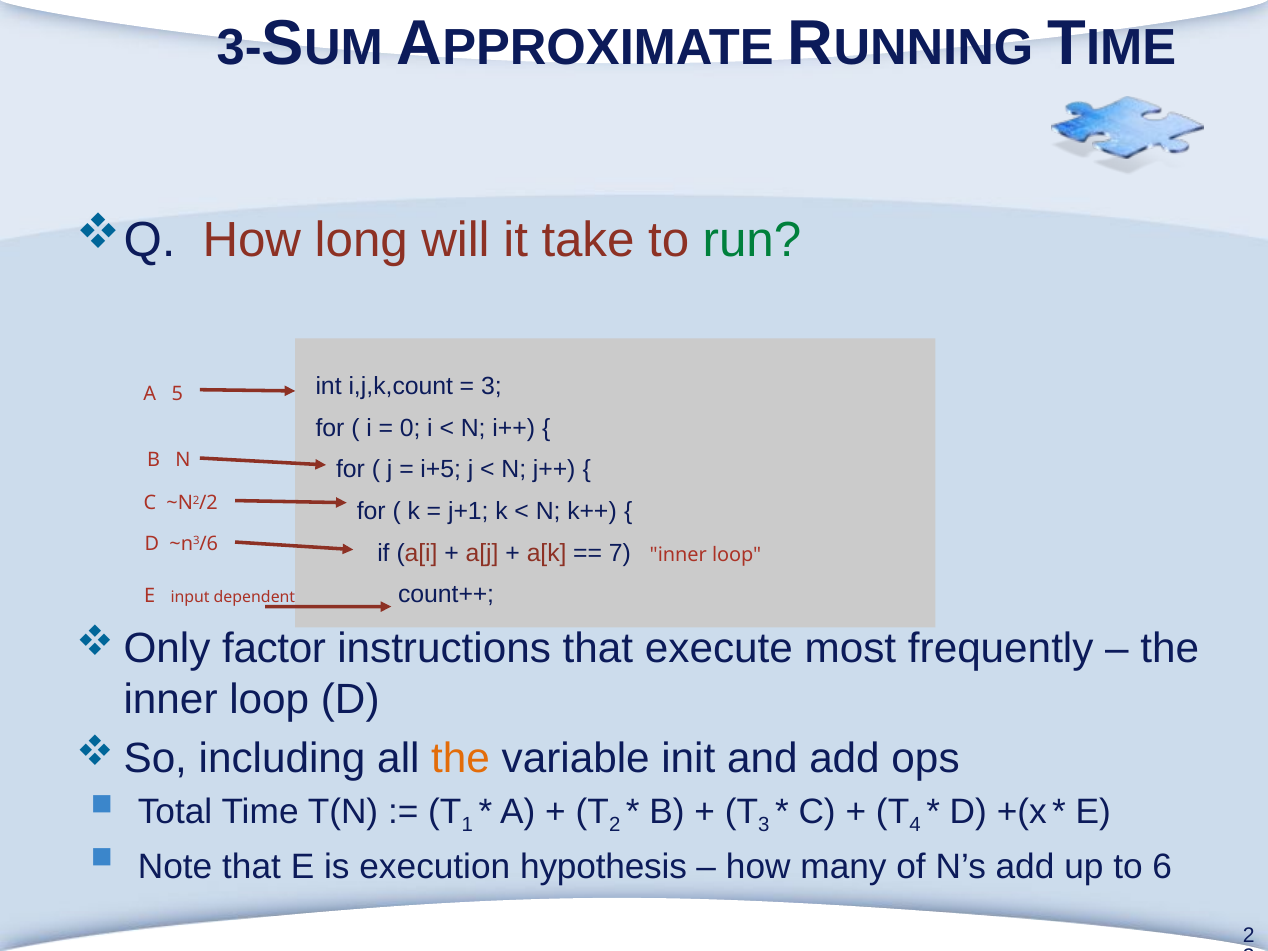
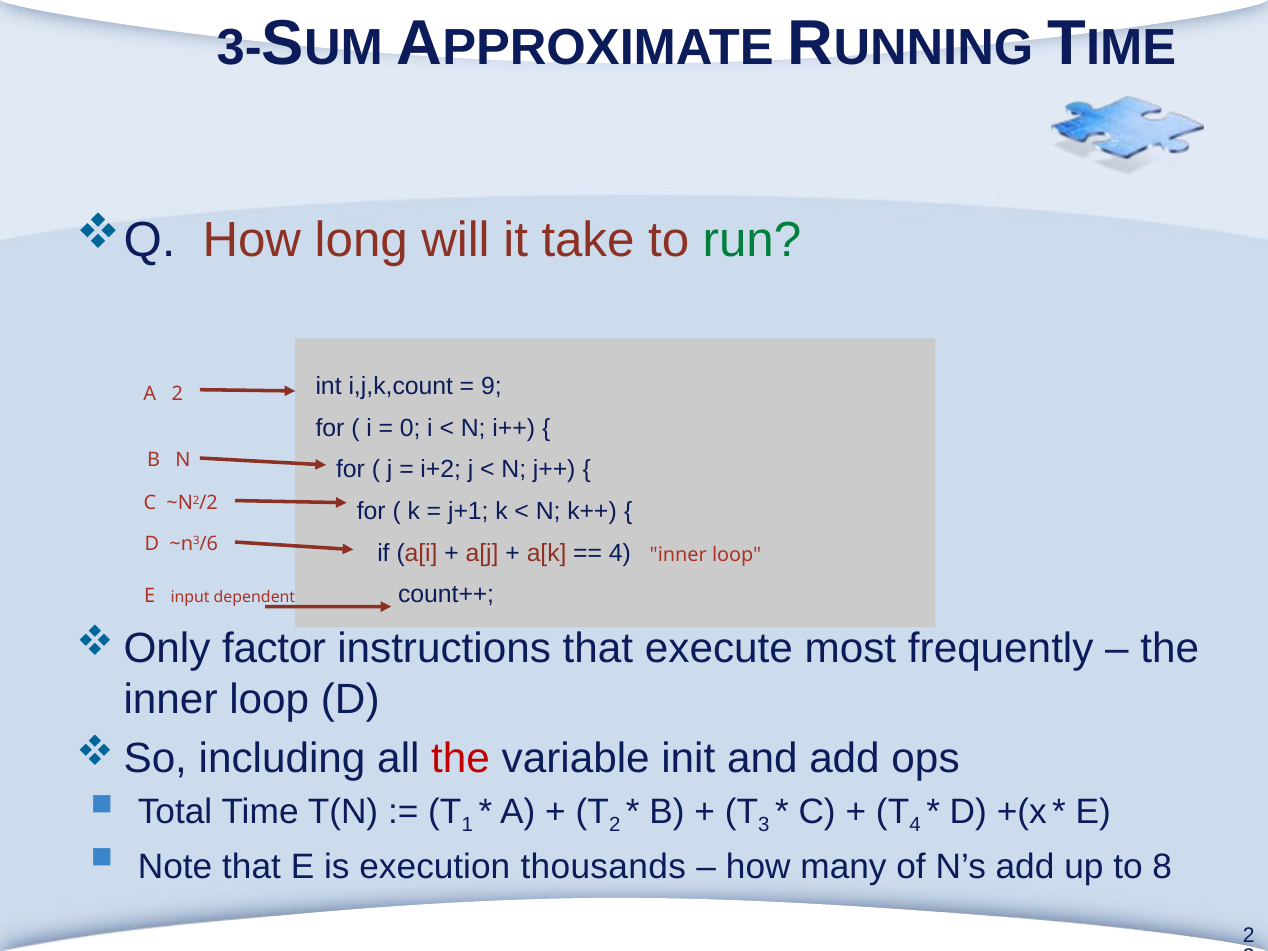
3: 3 -> 9 (491, 387)
A 5: 5 -> 2 (177, 394)
i+5: i+5 -> i+2 (441, 470)
7: 7 -> 4 (620, 553)
the colour: orange -> red (461, 758)
hypothesis: hypothesis -> thousands (603, 867)
6: 6 -> 8 (1162, 867)
